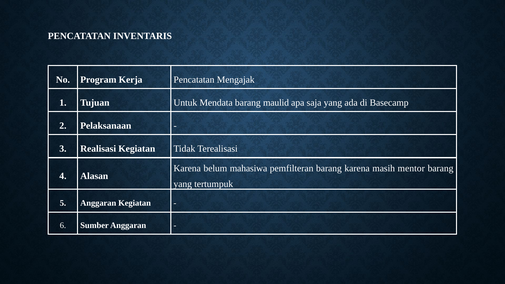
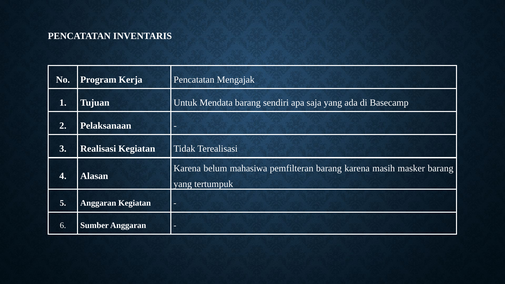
maulid: maulid -> sendiri (276, 103)
mentor: mentor -> masker (411, 168)
